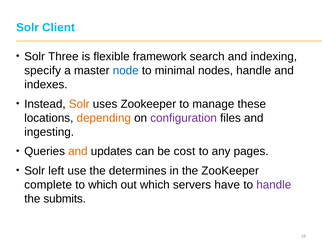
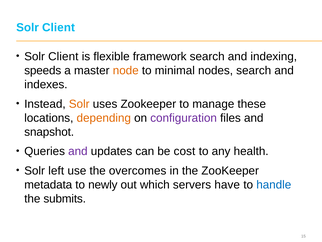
Three: Three -> Client (63, 56)
specify: specify -> speeds (43, 70)
node colour: blue -> orange (126, 70)
nodes handle: handle -> search (254, 70)
ingesting: ingesting -> snapshot (49, 132)
and colour: orange -> purple (78, 151)
pages: pages -> health (251, 151)
determines: determines -> overcomes (138, 170)
complete: complete -> metadata (48, 184)
to which: which -> newly (103, 184)
handle colour: purple -> blue (274, 184)
